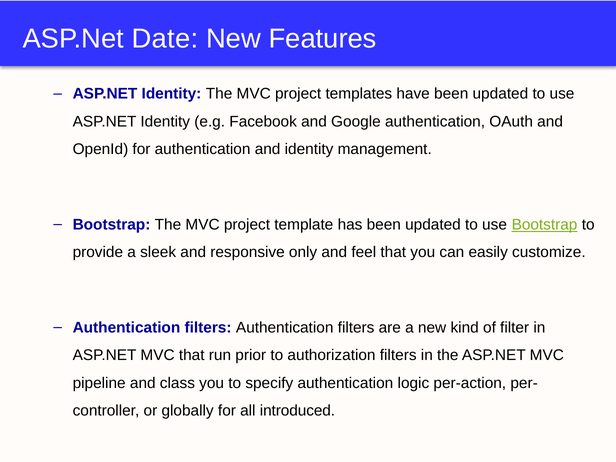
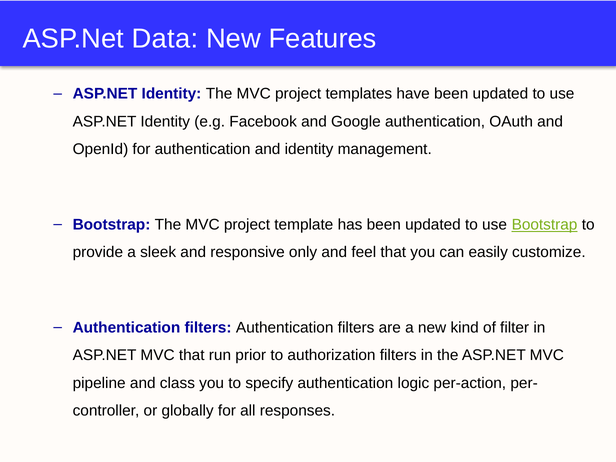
Date: Date -> Data (165, 39)
introduced: introduced -> responses (297, 411)
